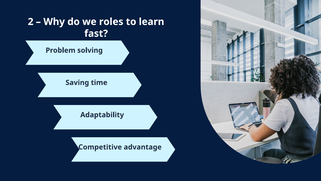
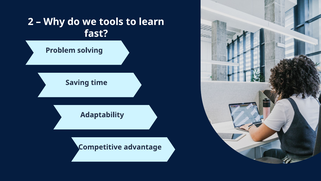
roles: roles -> tools (111, 22)
